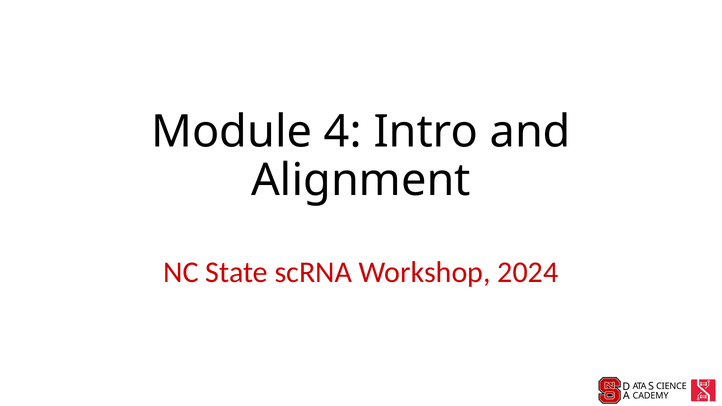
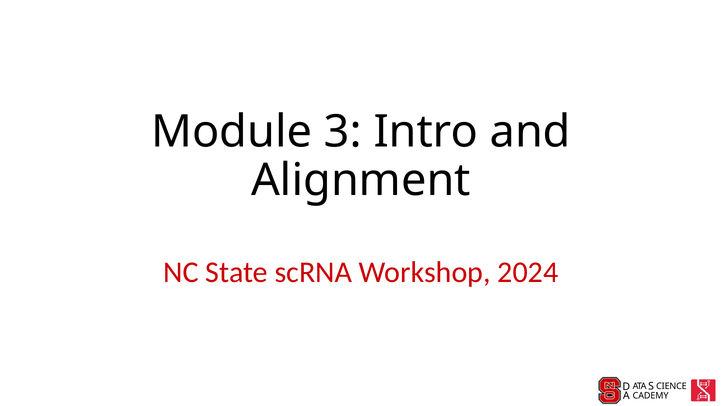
4: 4 -> 3 (343, 132)
